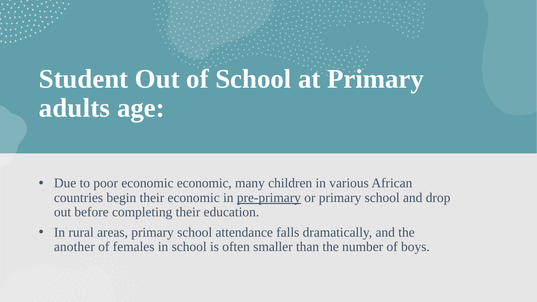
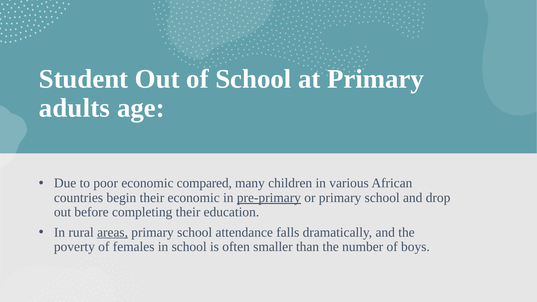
economic economic: economic -> compared (204, 183)
areas underline: none -> present (113, 232)
another: another -> poverty (74, 247)
